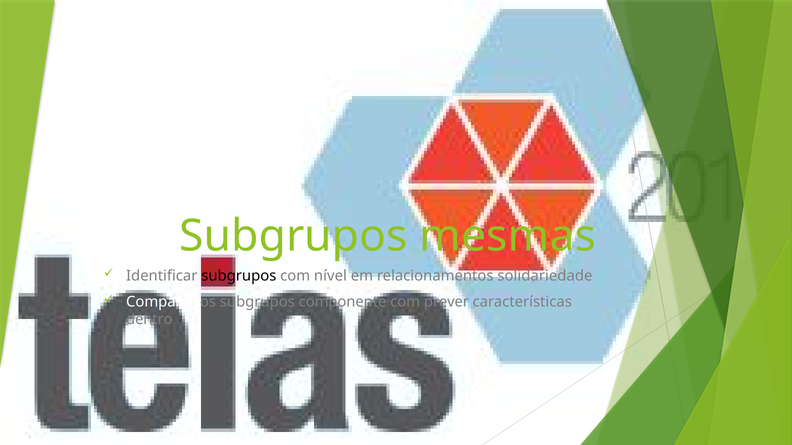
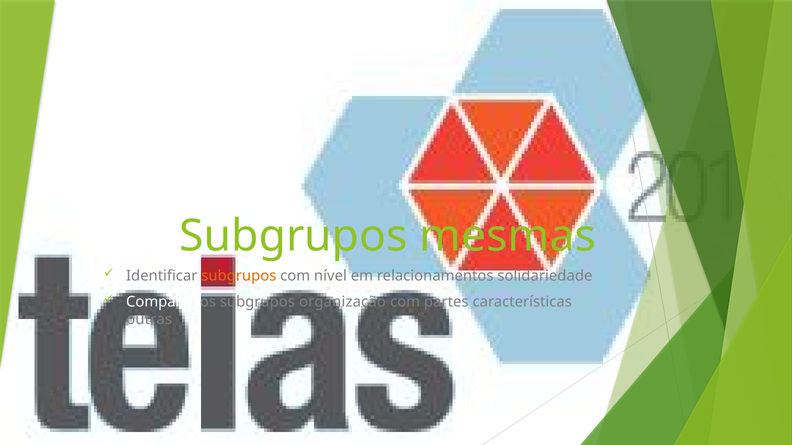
subgrupos colour: black -> orange (239, 276)
componente: componente -> organização (342, 302)
prever: prever -> partes (446, 302)
dentro: dentro -> outras (149, 320)
